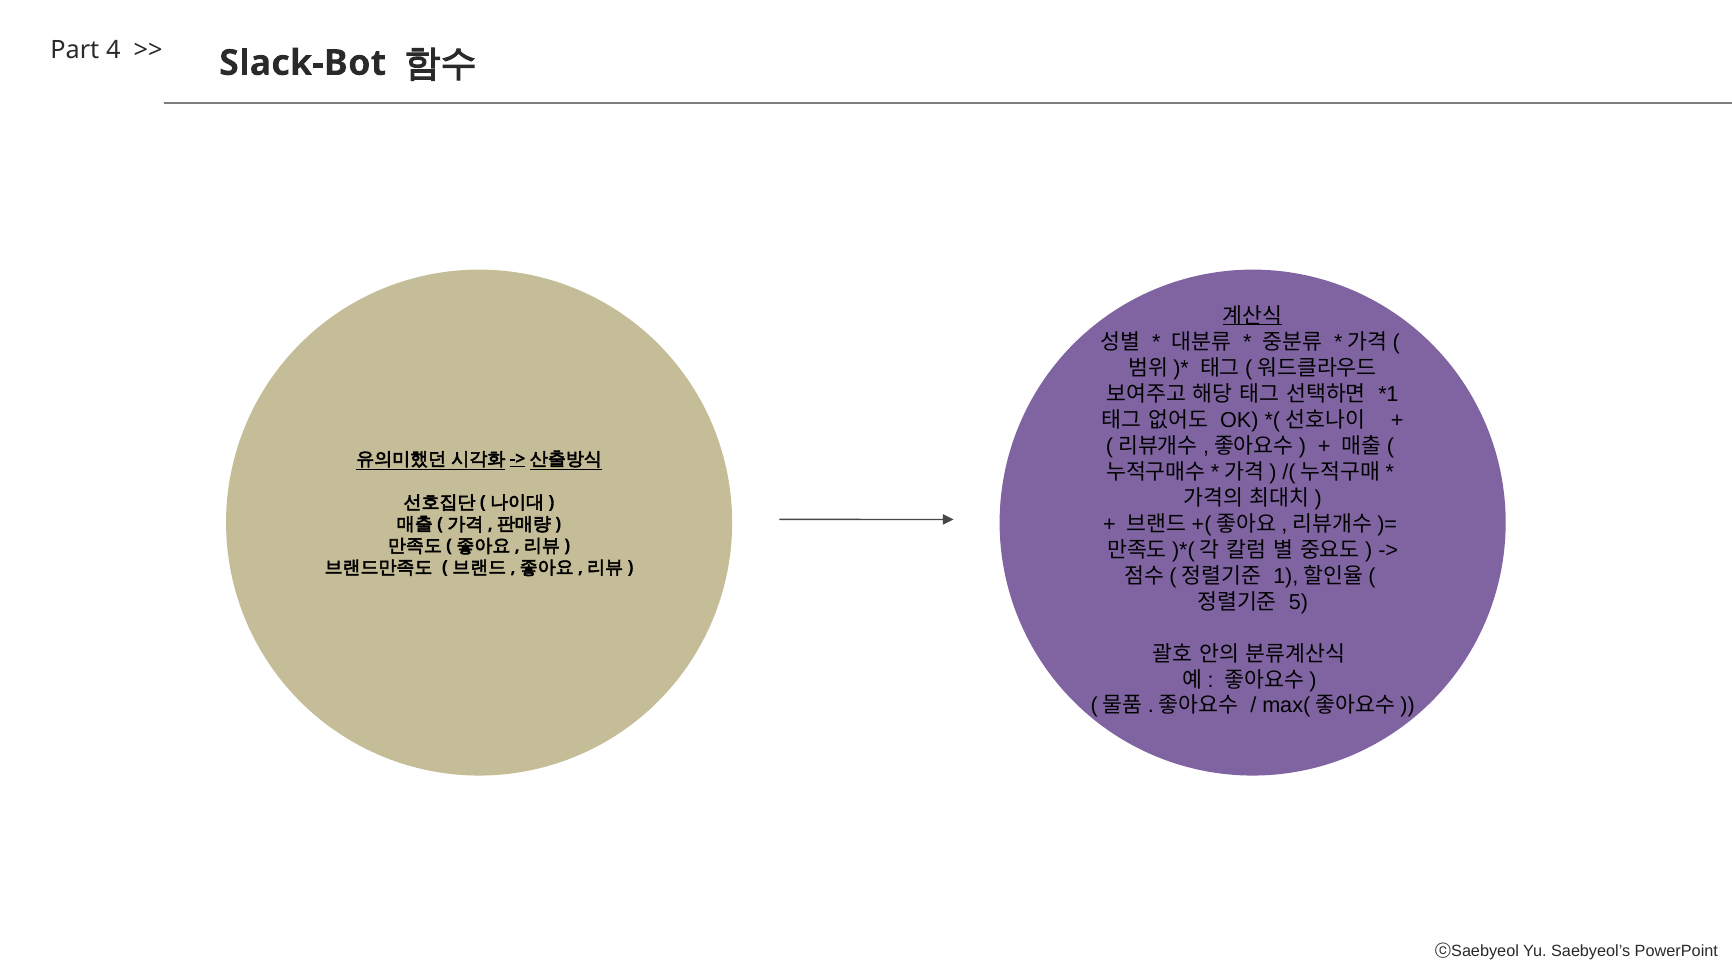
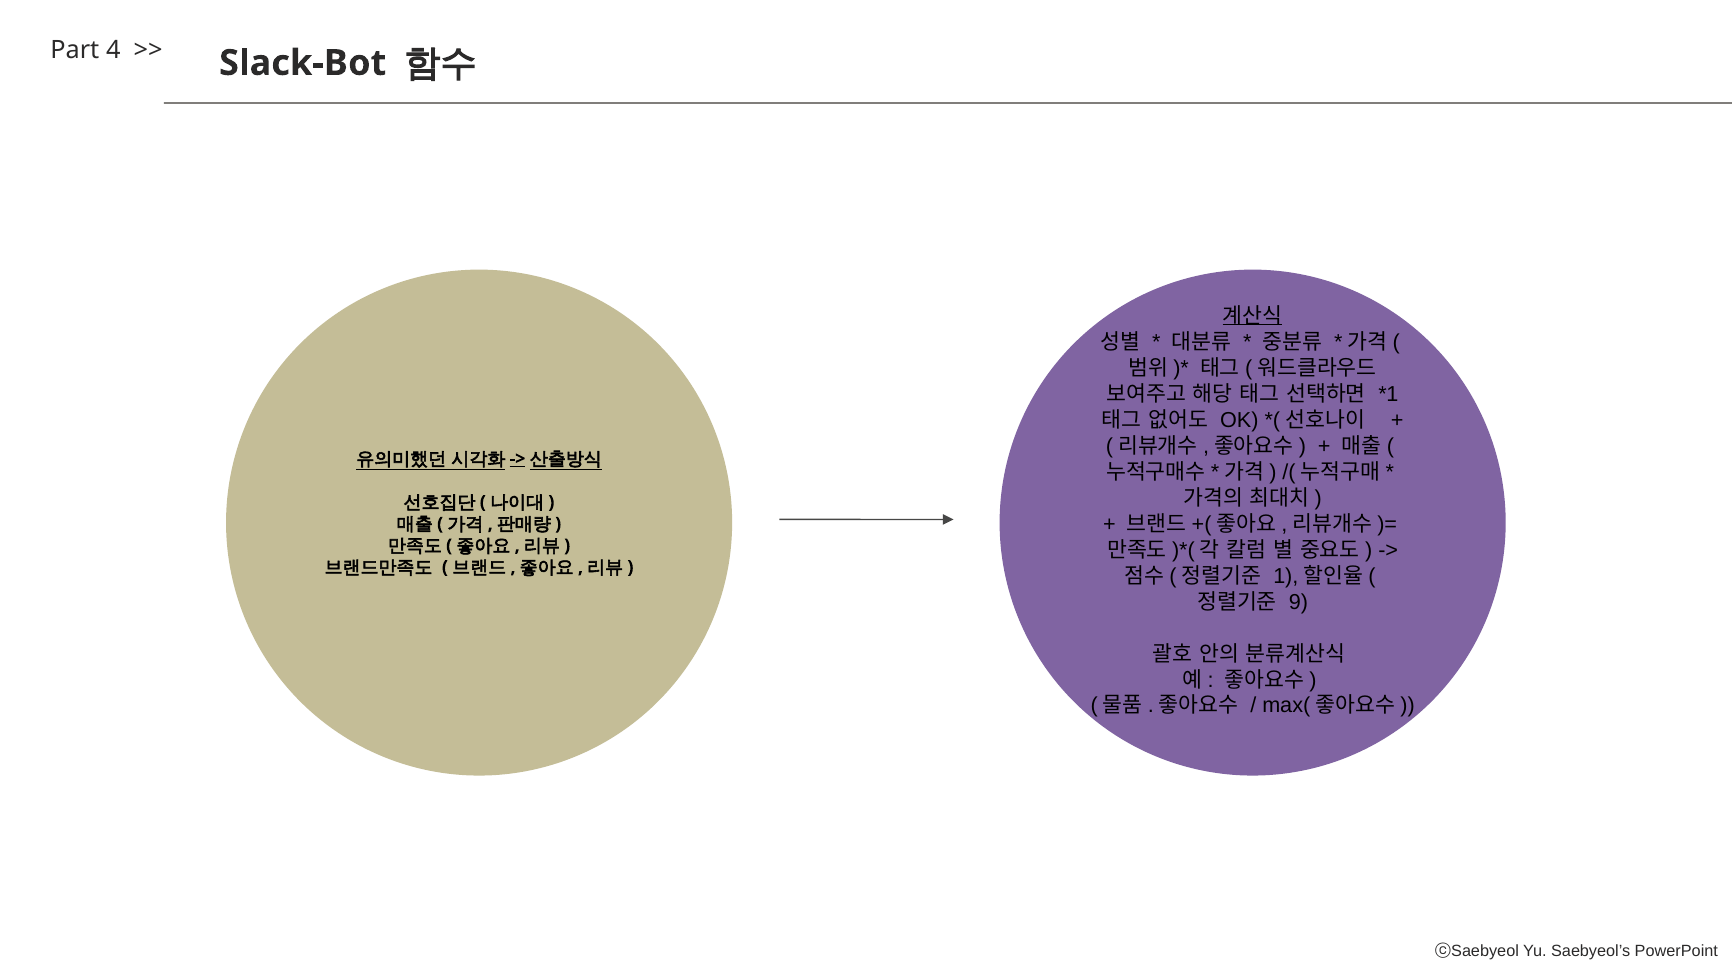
5: 5 -> 9 (1298, 602)
